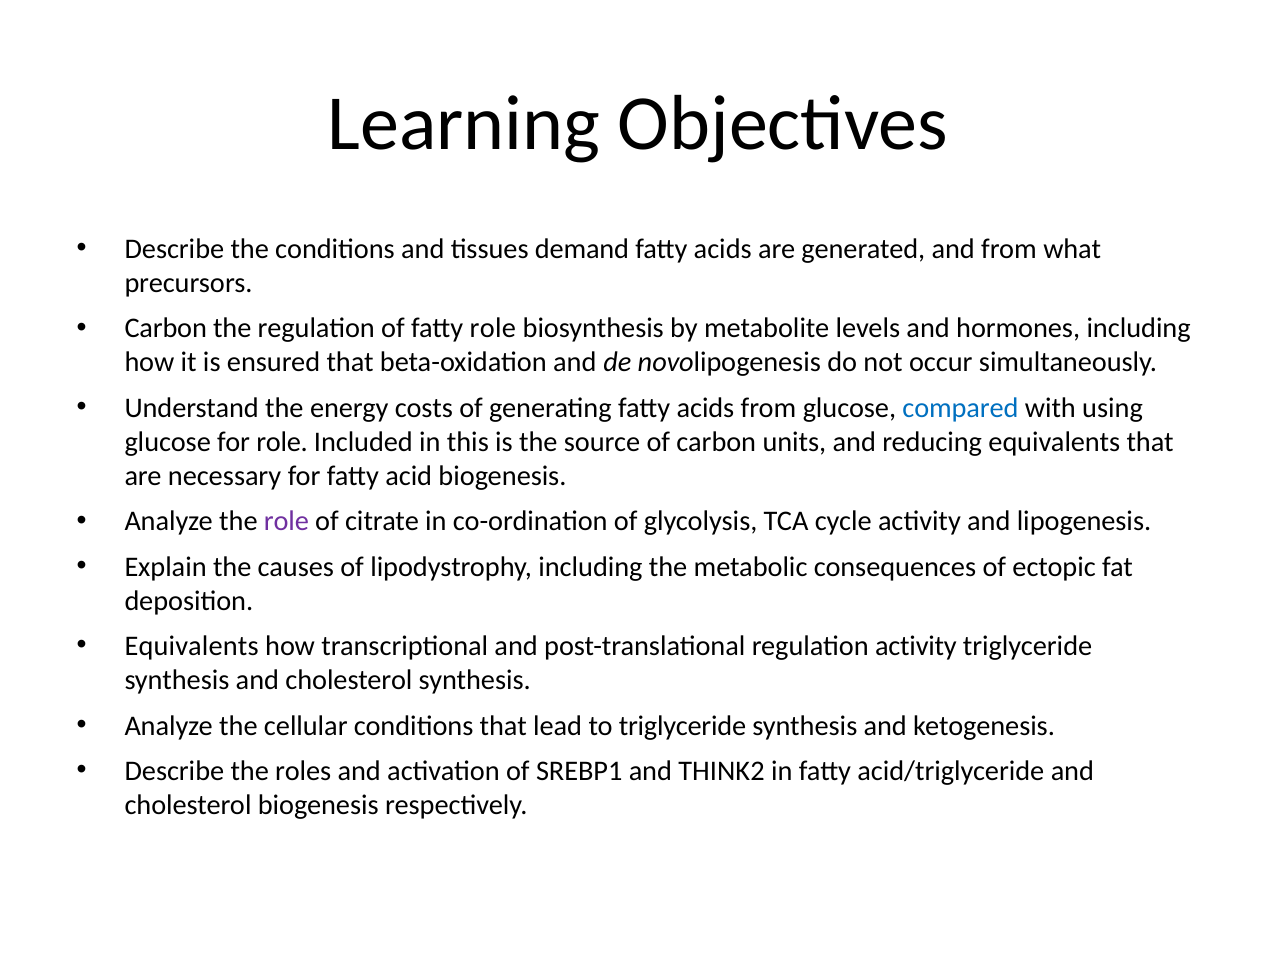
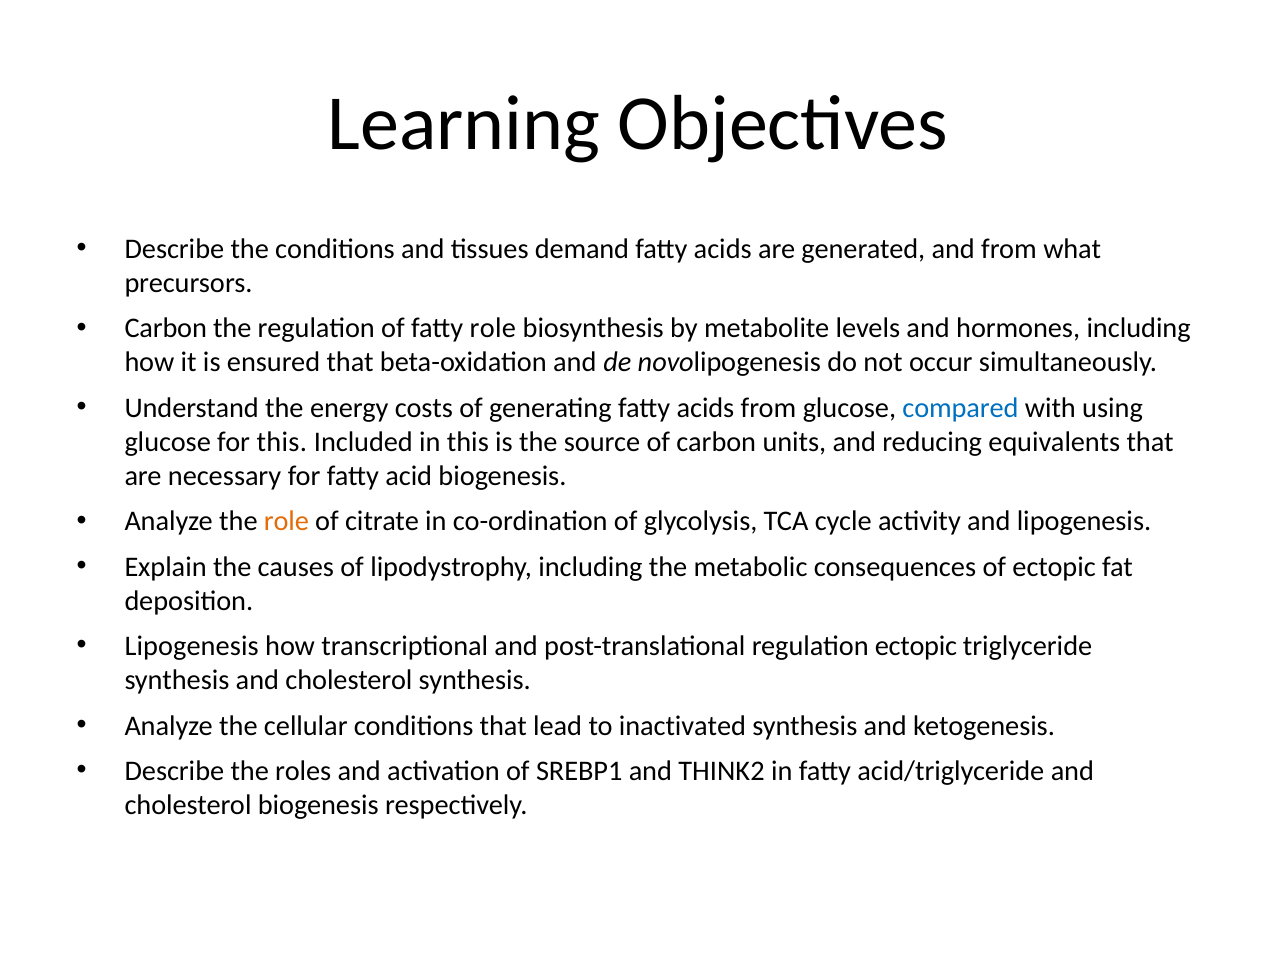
for role: role -> this (282, 442)
role colour: purple -> orange (286, 521)
Equivalents: Equivalents -> Lipogenesis (192, 646)
regulation activity: activity -> ectopic (916, 646)
to triglyceride: triglyceride -> inactivated (682, 725)
